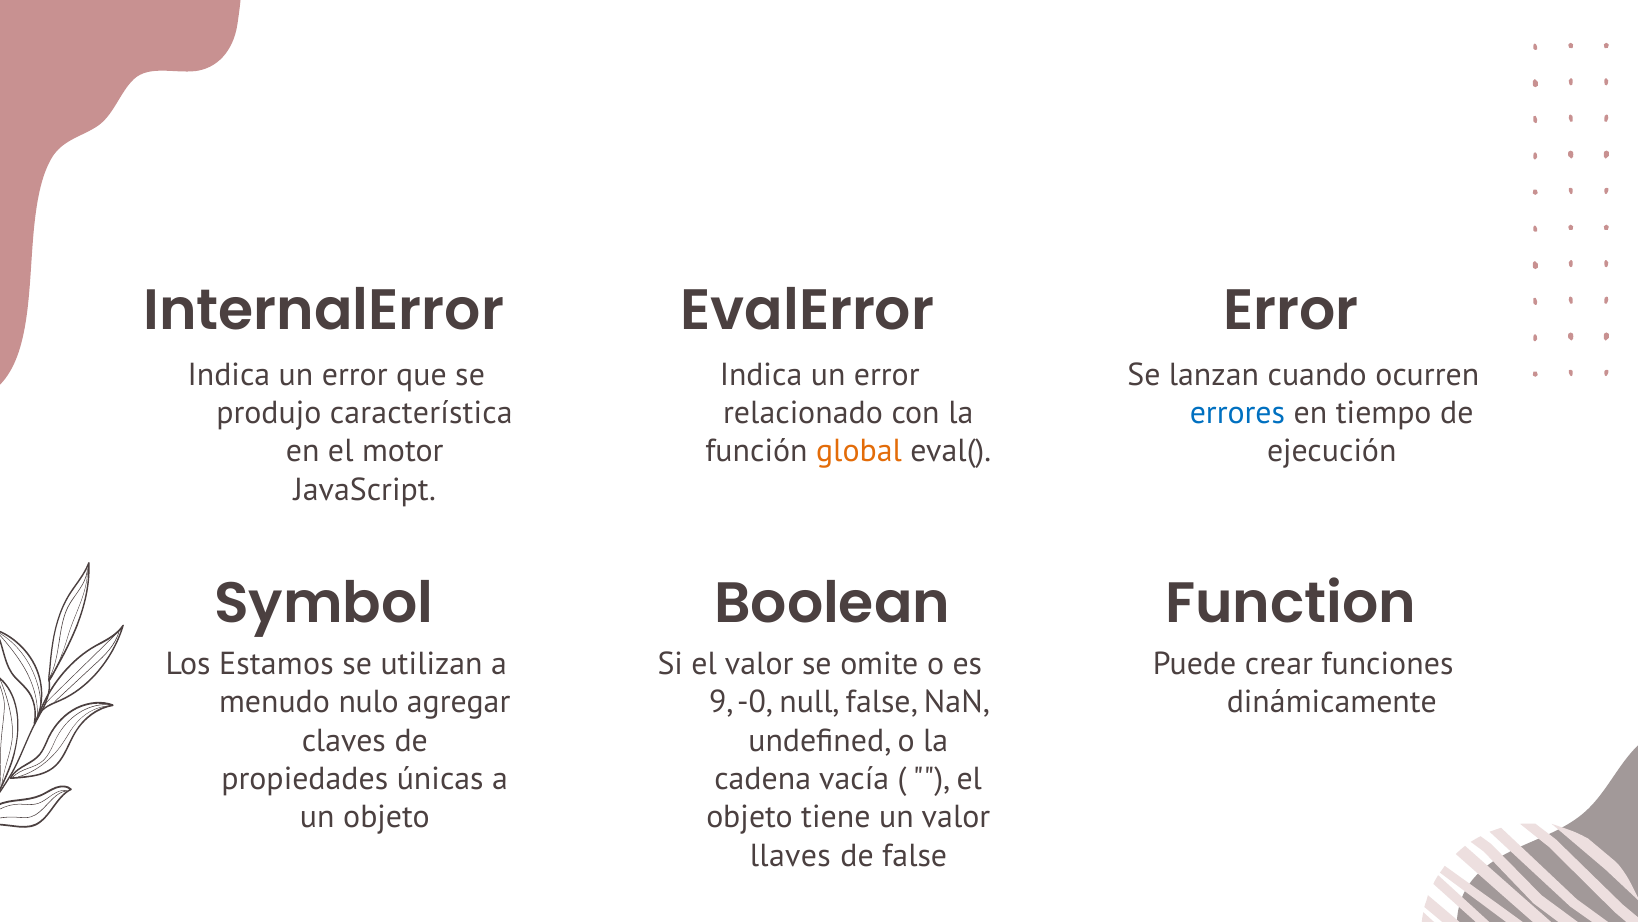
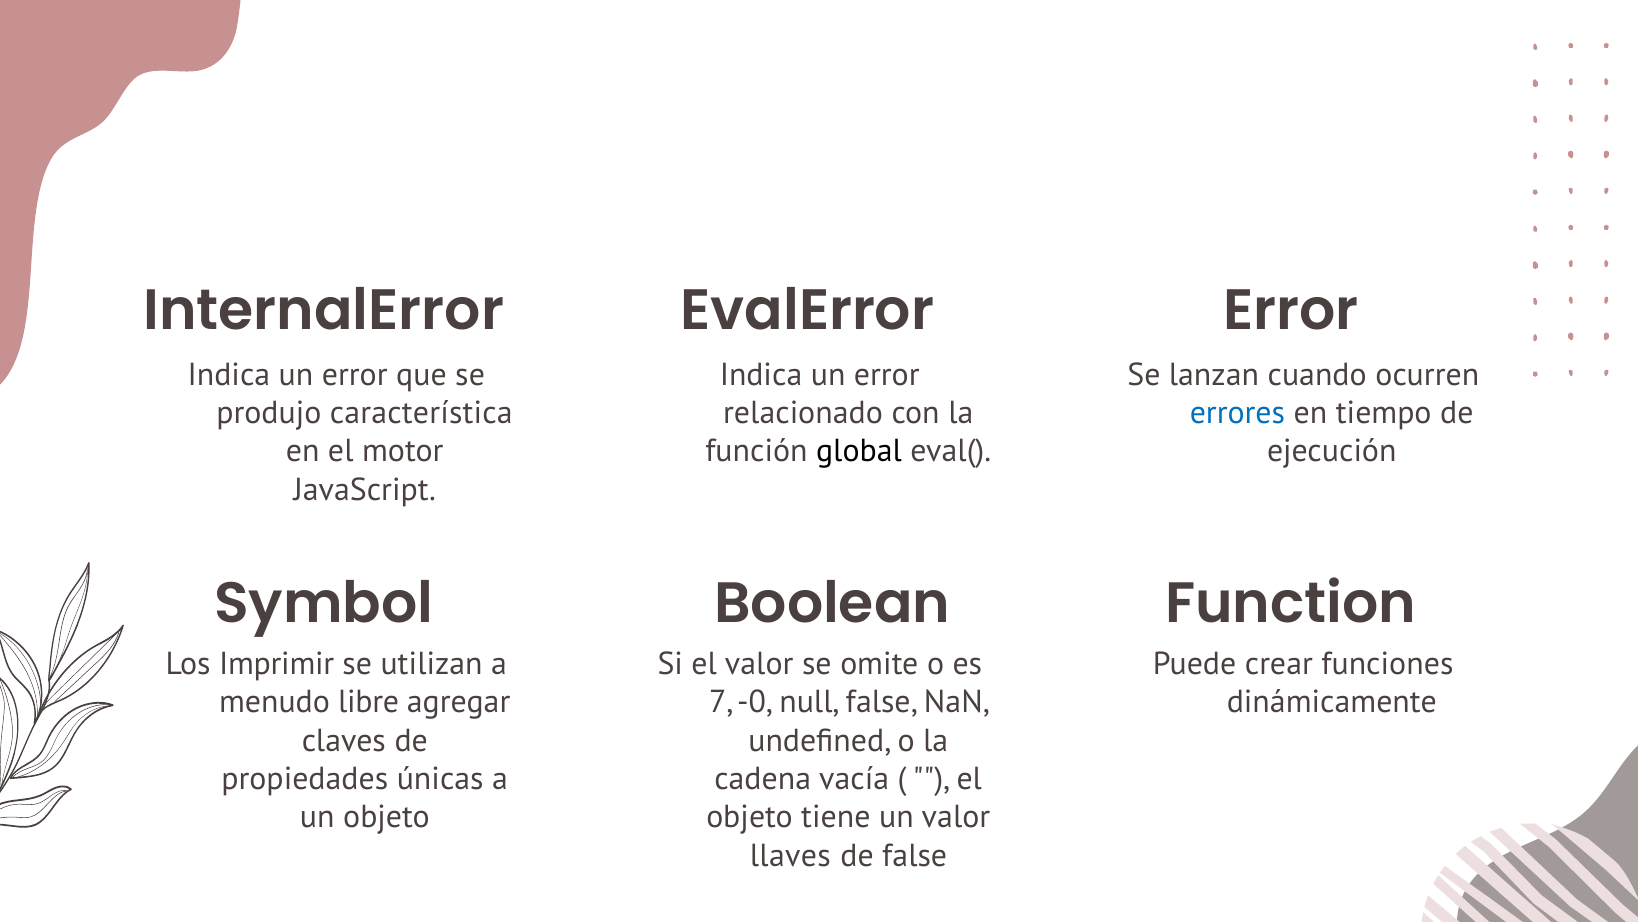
global colour: orange -> black (859, 451)
Estamos: Estamos -> Imprimir (277, 664)
nulo: nulo -> libre (369, 702)
9: 9 -> 7 (721, 702)
